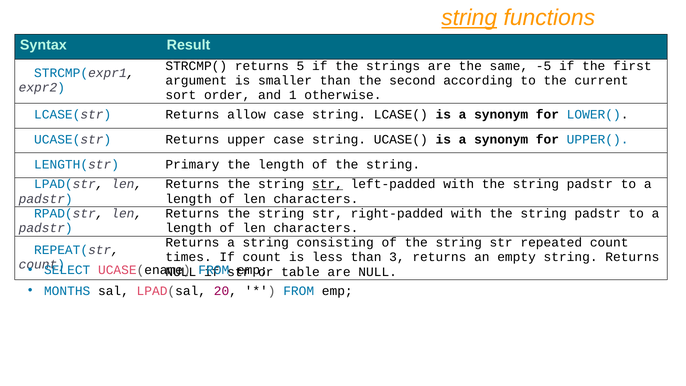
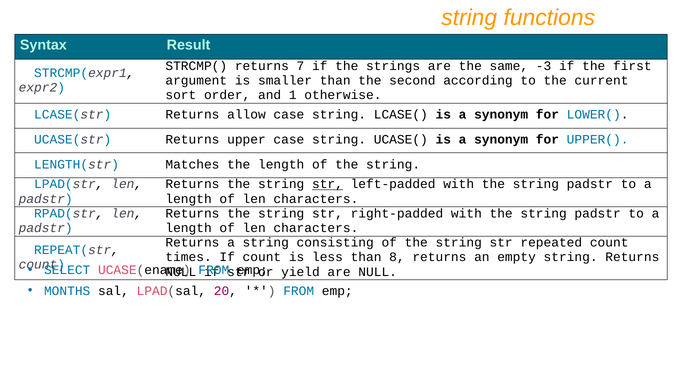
string underline: present -> none (469, 18)
5: 5 -> 7 (300, 66)
-5: -5 -> -3 (544, 66)
Primary: Primary -> Matches (192, 164)
3: 3 -> 8 (397, 257)
table: table -> yield (300, 272)
